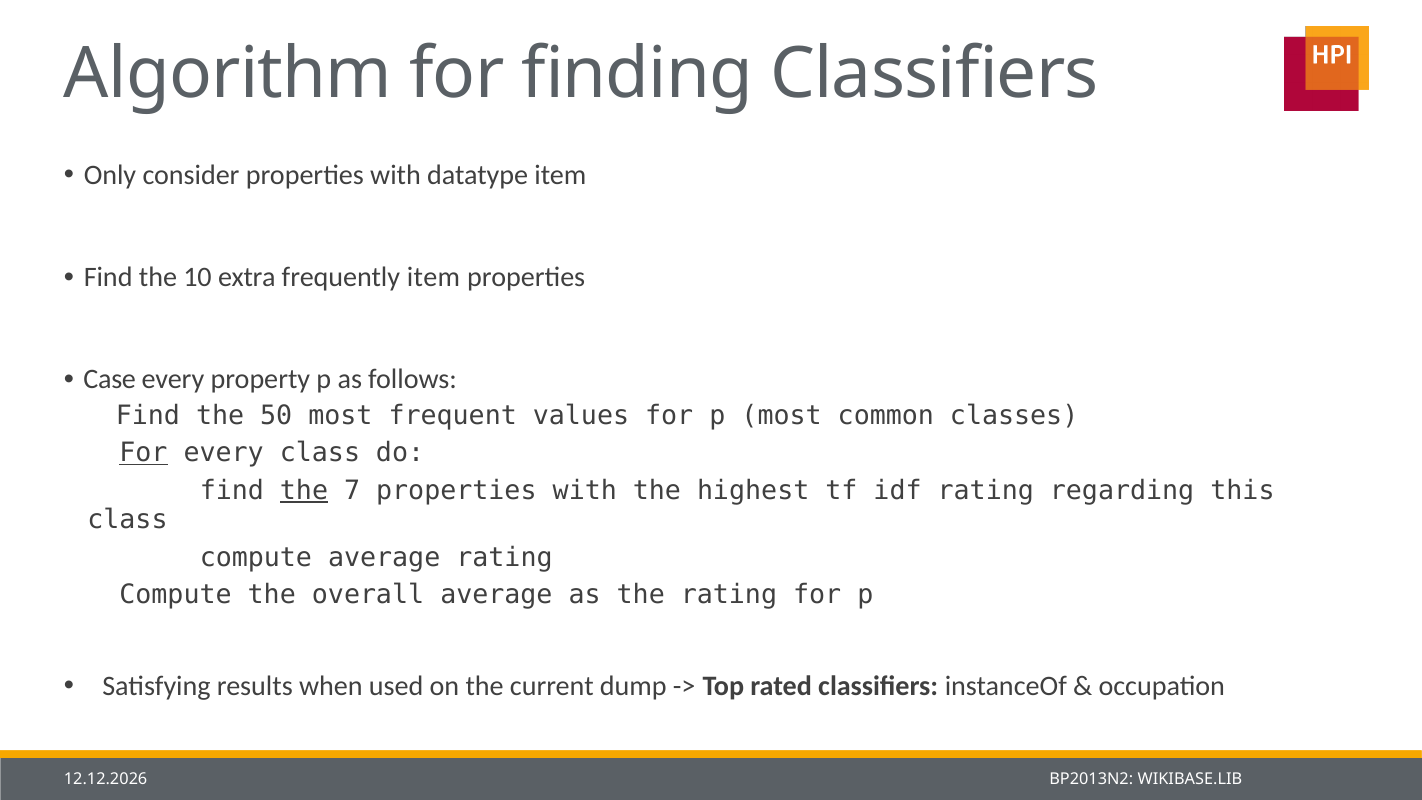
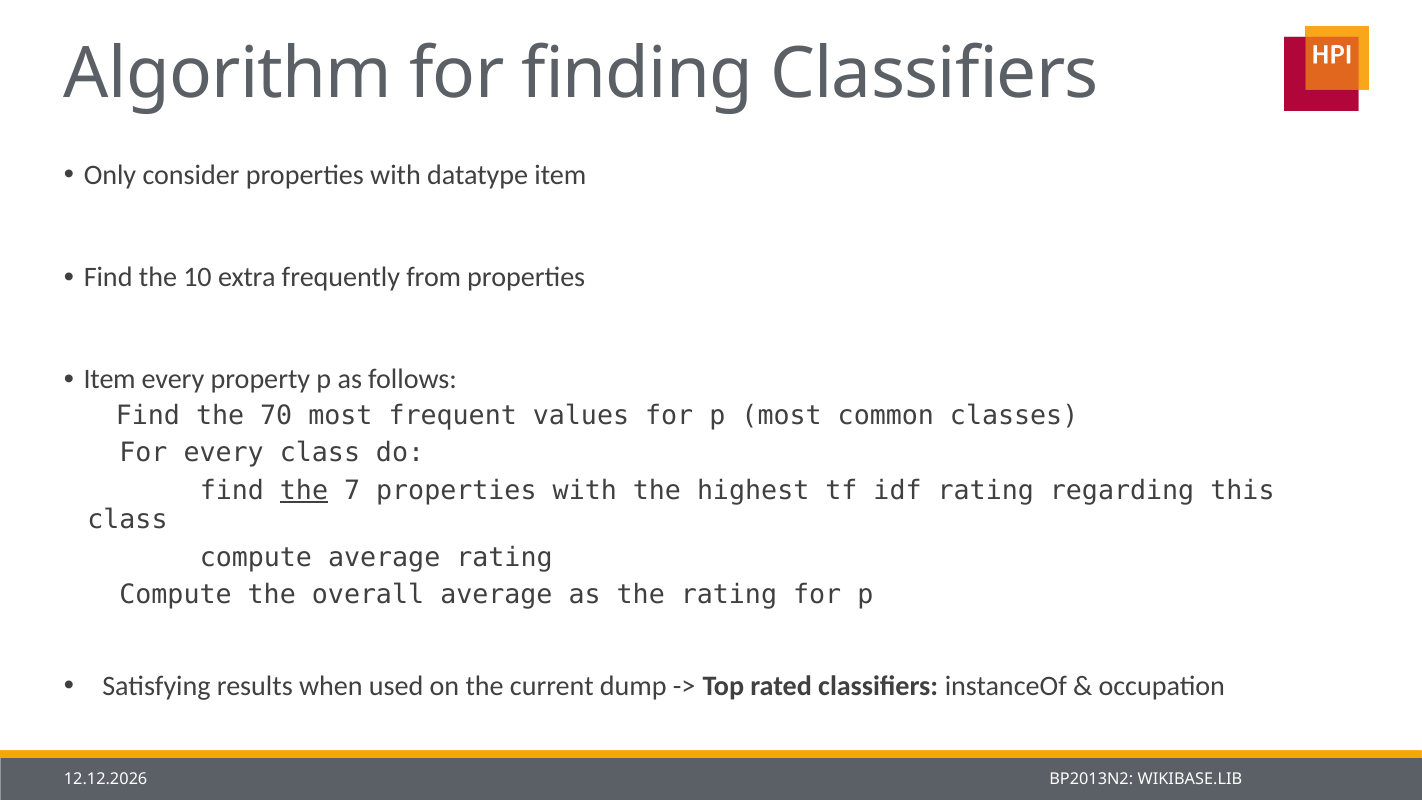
frequently item: item -> from (434, 277)
Case: Case -> Item (110, 380)
50: 50 -> 70 (276, 415)
For underline: present -> none (143, 453)
